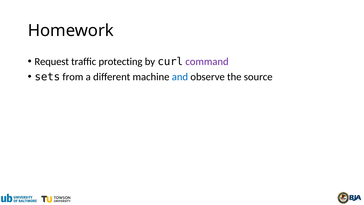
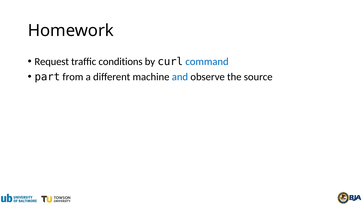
protecting: protecting -> conditions (121, 62)
command colour: purple -> blue (207, 62)
sets: sets -> part (47, 77)
